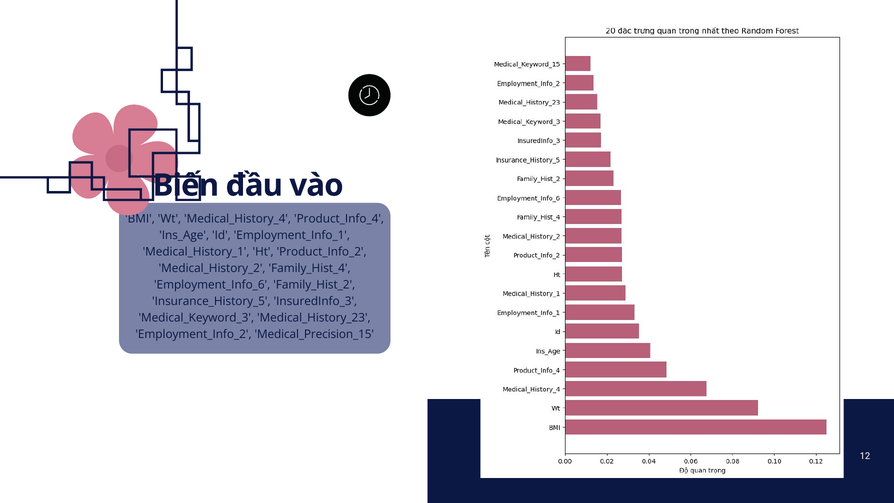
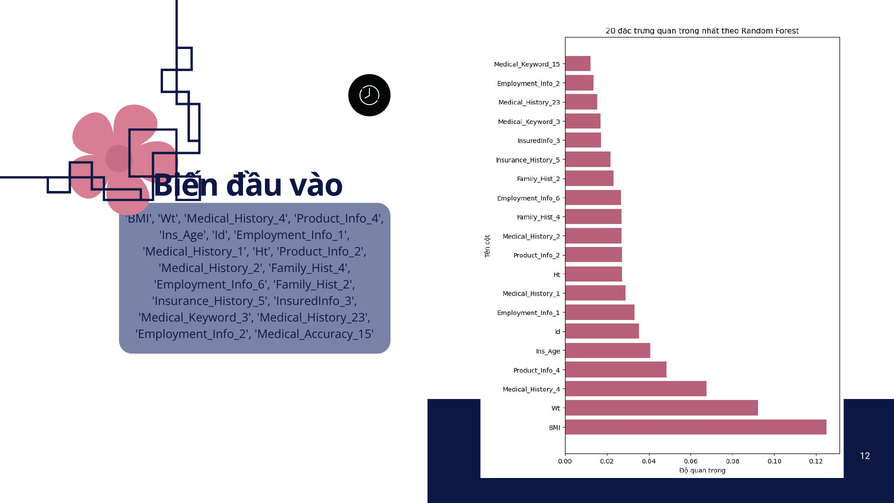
Medical_Precision_15: Medical_Precision_15 -> Medical_Accuracy_15 (314, 334)
